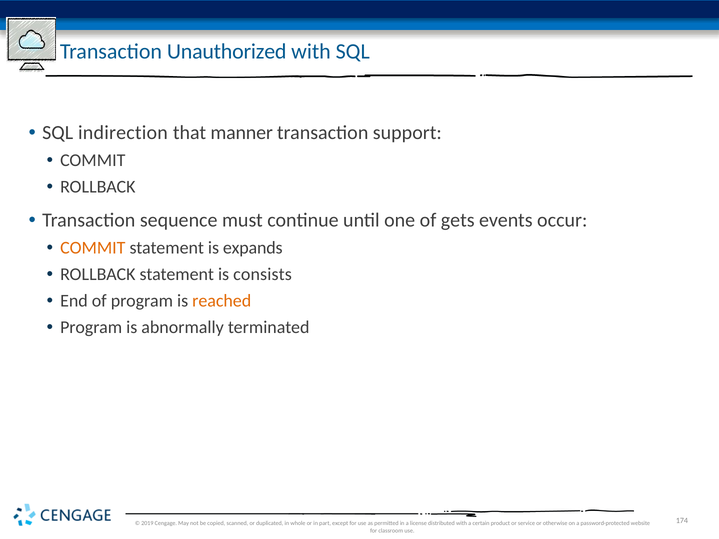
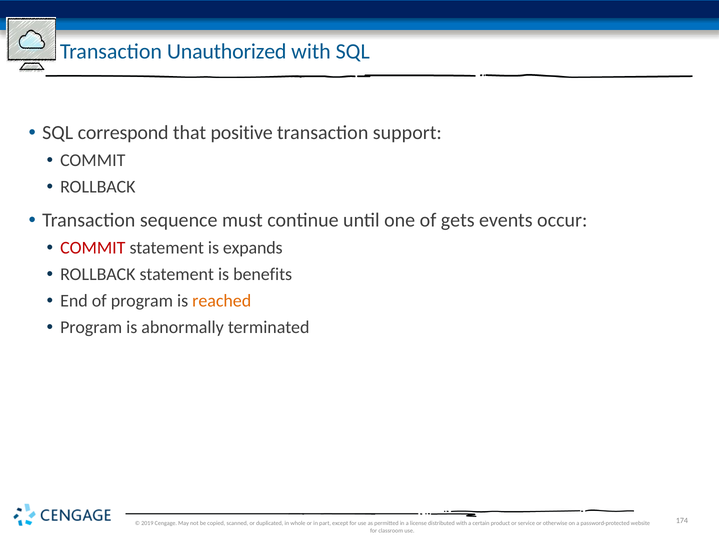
indirection: indirection -> correspond (123, 133)
manner: manner -> positive (242, 133)
COMMIT colour: orange -> red (93, 248)
consists: consists -> benefits (263, 274)
